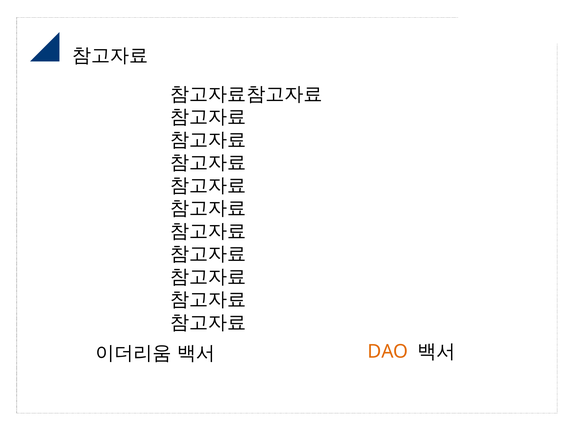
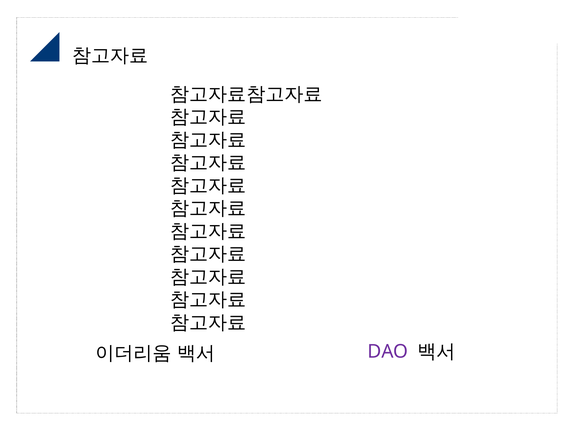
DAO colour: orange -> purple (388, 352)
